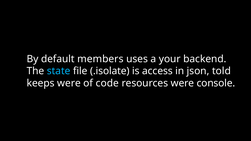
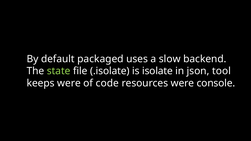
members: members -> packaged (100, 59)
your: your -> slow (170, 59)
state colour: light blue -> light green (59, 71)
access: access -> isolate (157, 71)
told: told -> tool (221, 71)
